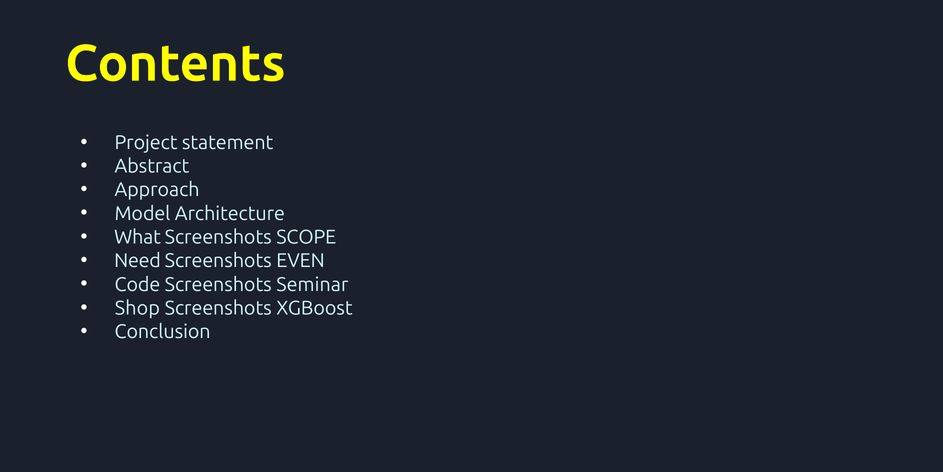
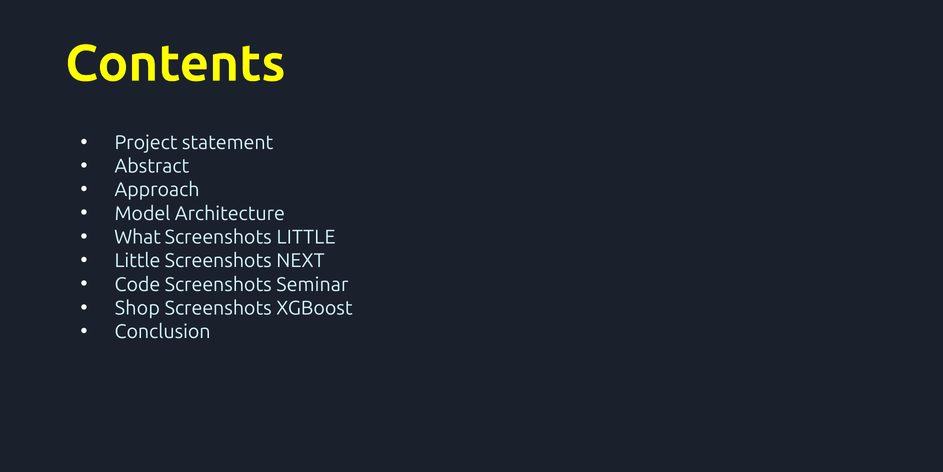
Screenshots SCOPE: SCOPE -> LITTLE (306, 237)
Need: Need -> Little (137, 261)
EVEN: EVEN -> NEXT (300, 261)
